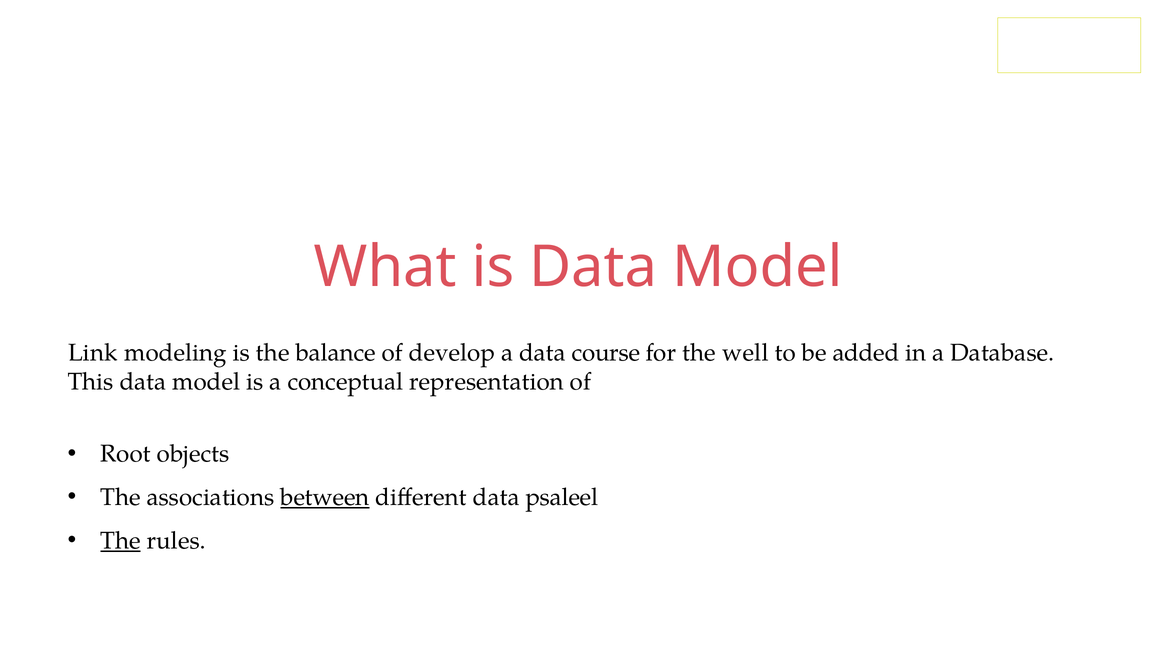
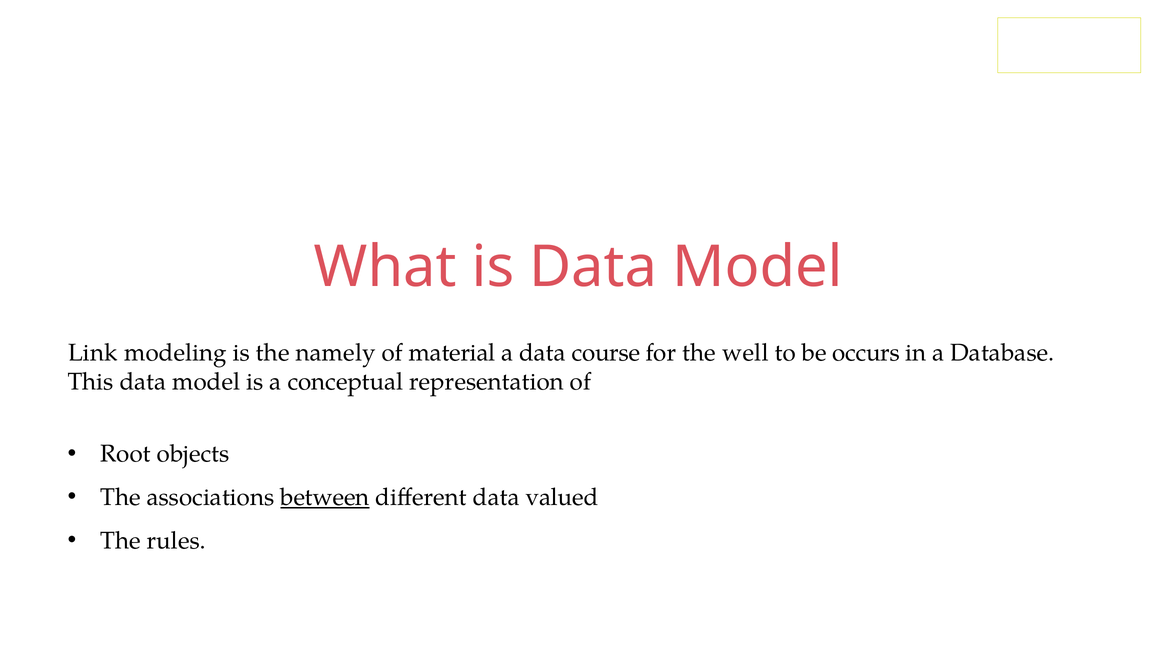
balance: balance -> namely (336, 353)
develop: develop -> material (452, 353)
added: added -> occurs (866, 353)
psaleel: psaleel -> valued (562, 497)
The underline: present -> none (120, 541)
